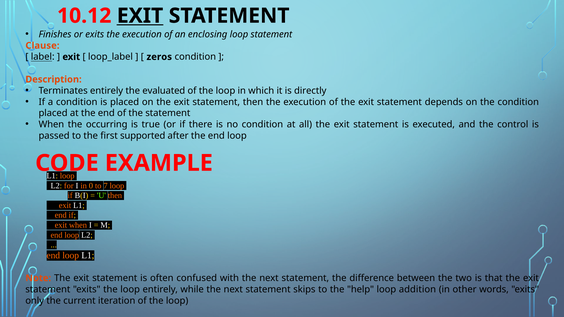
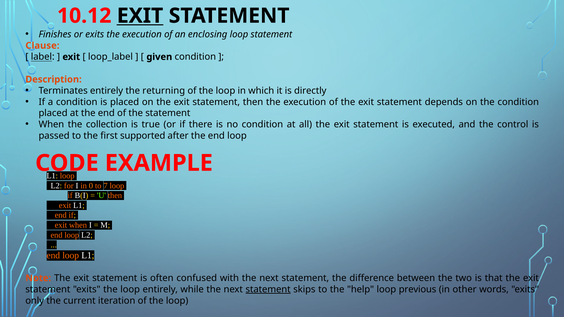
zeros: zeros -> given (159, 57)
evaluated: evaluated -> returning (164, 91)
occurring: occurring -> collection (107, 125)
statement underline: none -> present (268, 290)
addition: addition -> previous (418, 290)
